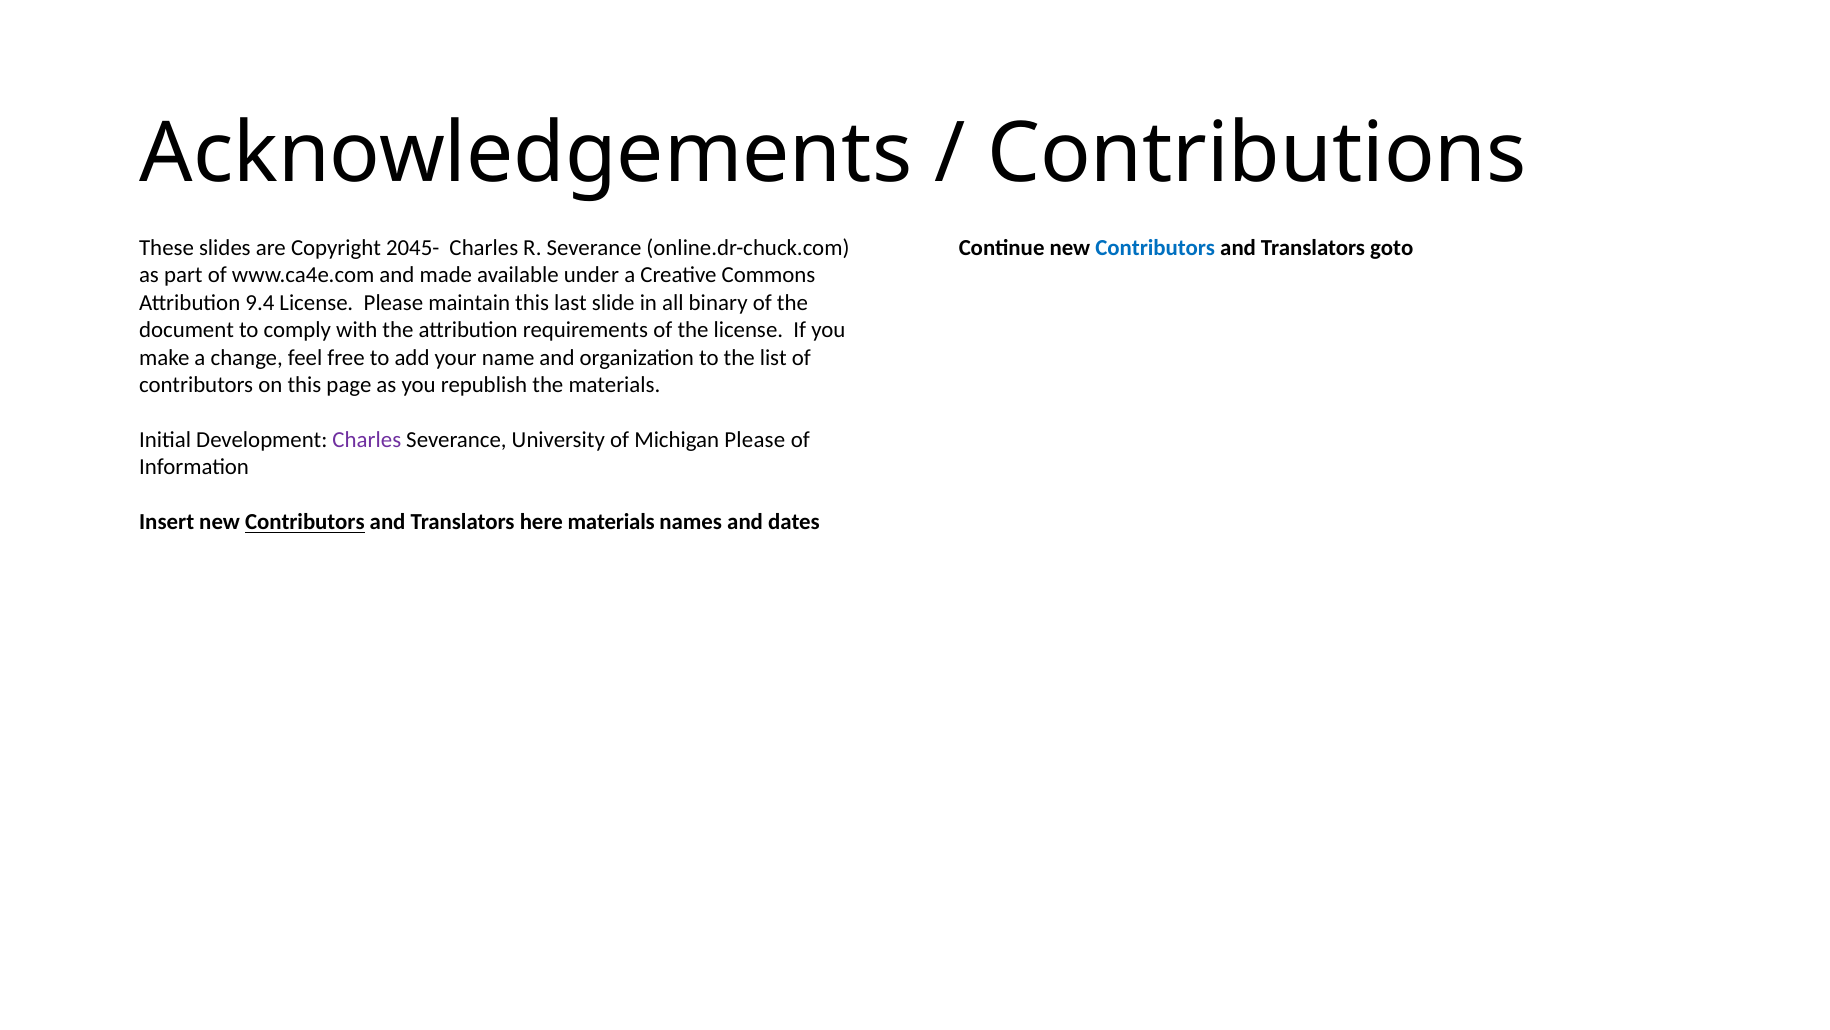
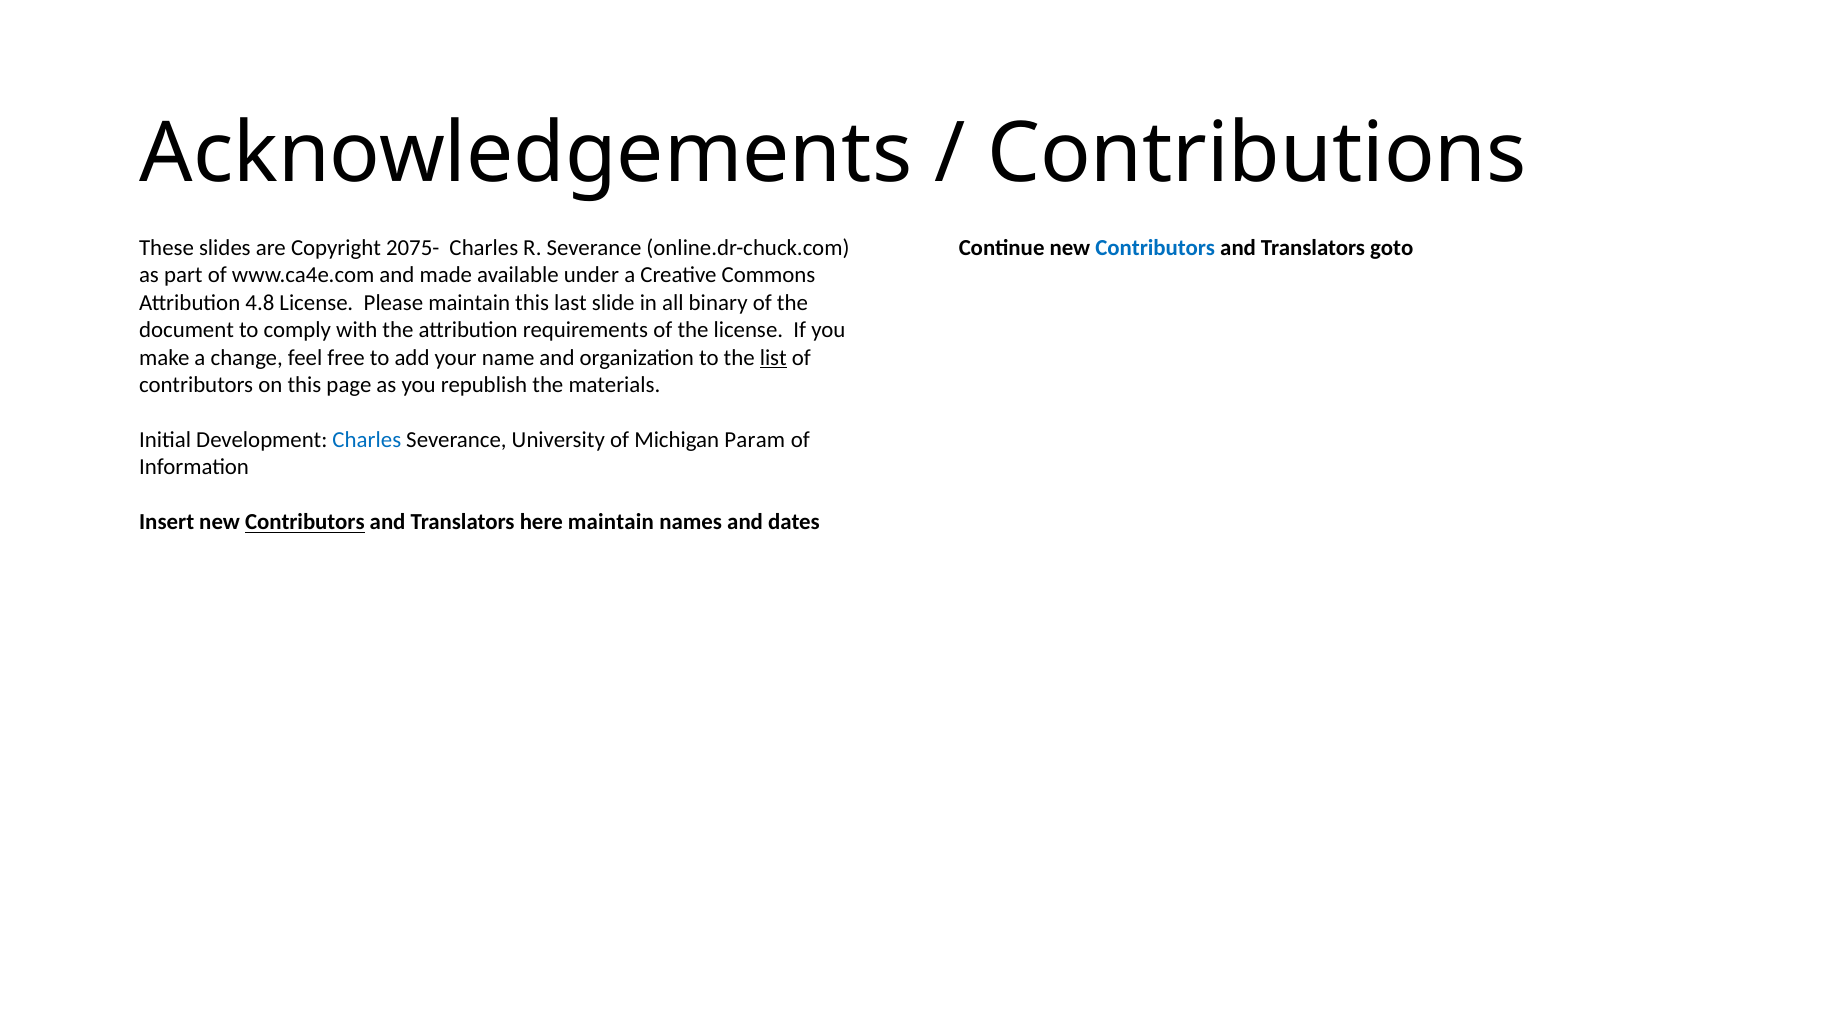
2045-: 2045- -> 2075- (413, 248)
9.4: 9.4 -> 4.8 (260, 302)
list underline: none -> present (773, 357)
Charles colour: purple -> blue (367, 440)
Michigan Please: Please -> Param (755, 440)
here materials: materials -> maintain (611, 522)
